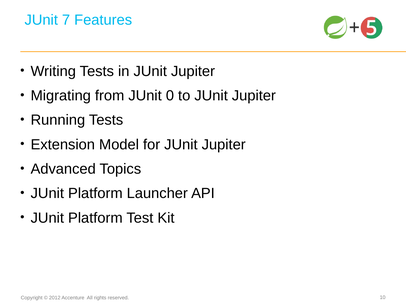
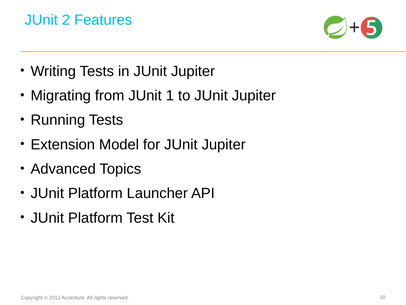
7: 7 -> 2 (66, 20)
0: 0 -> 1 (170, 96)
